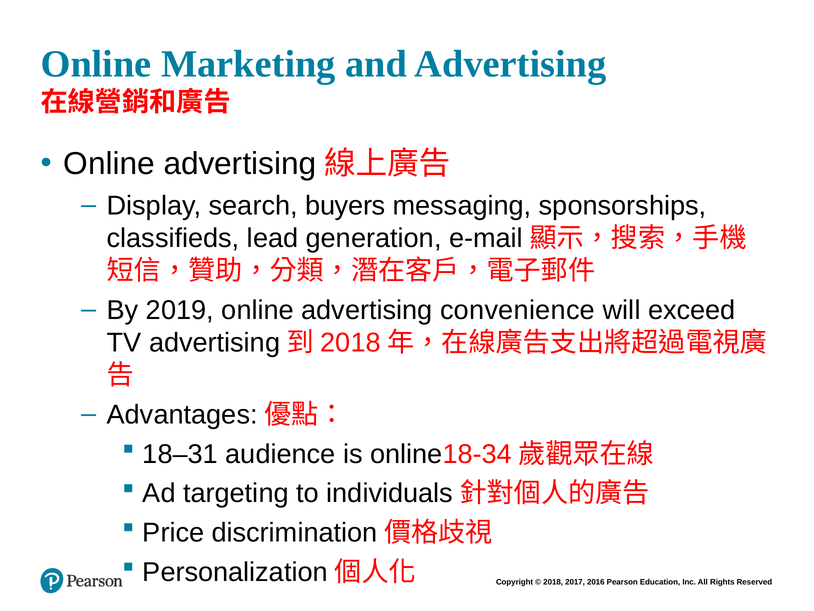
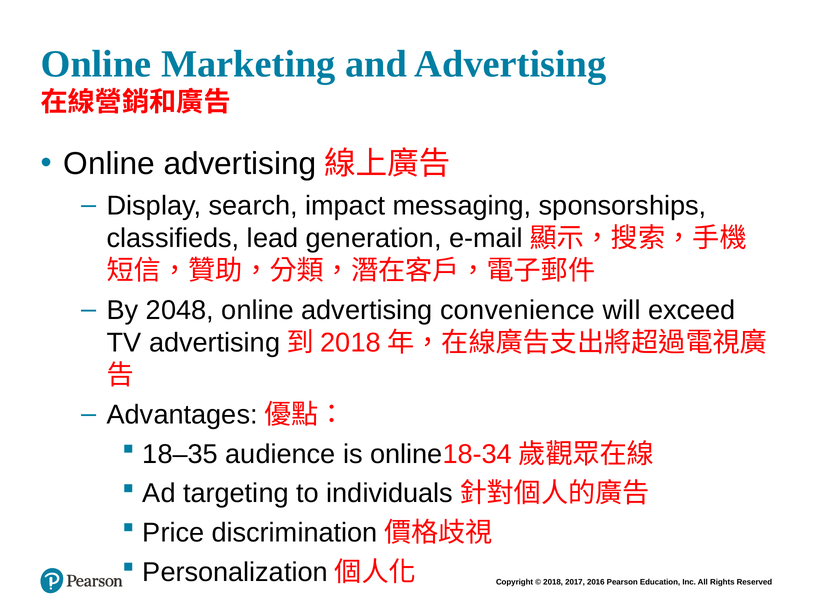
buyers: buyers -> impact (345, 205)
2019: 2019 -> 2048 (180, 310)
18–31: 18–31 -> 18–35 (180, 454)
